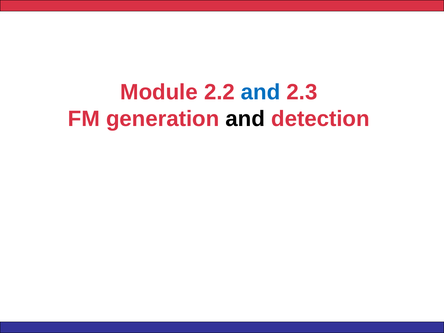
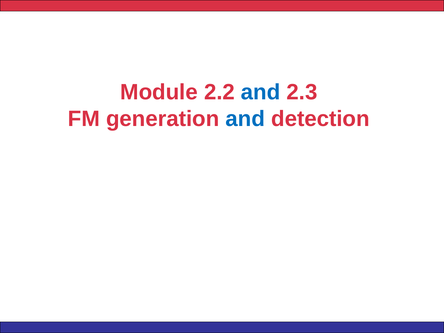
and colour: black -> blue (245, 119)
